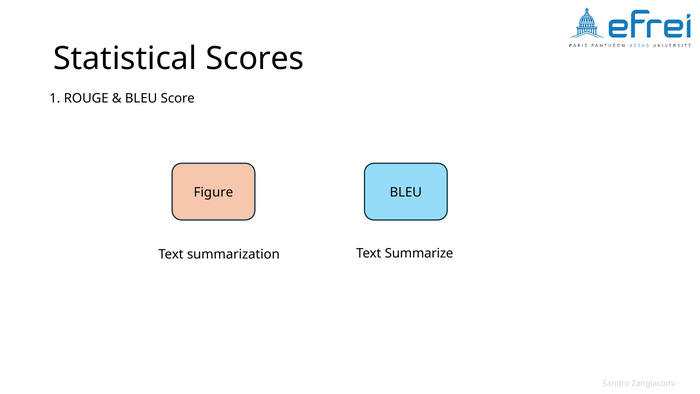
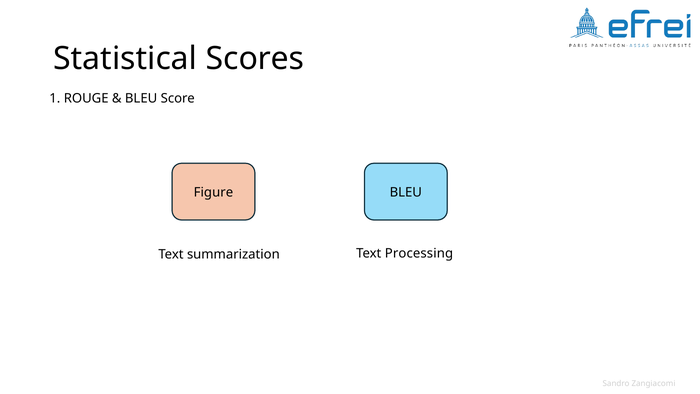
Summarize: Summarize -> Processing (419, 253)
